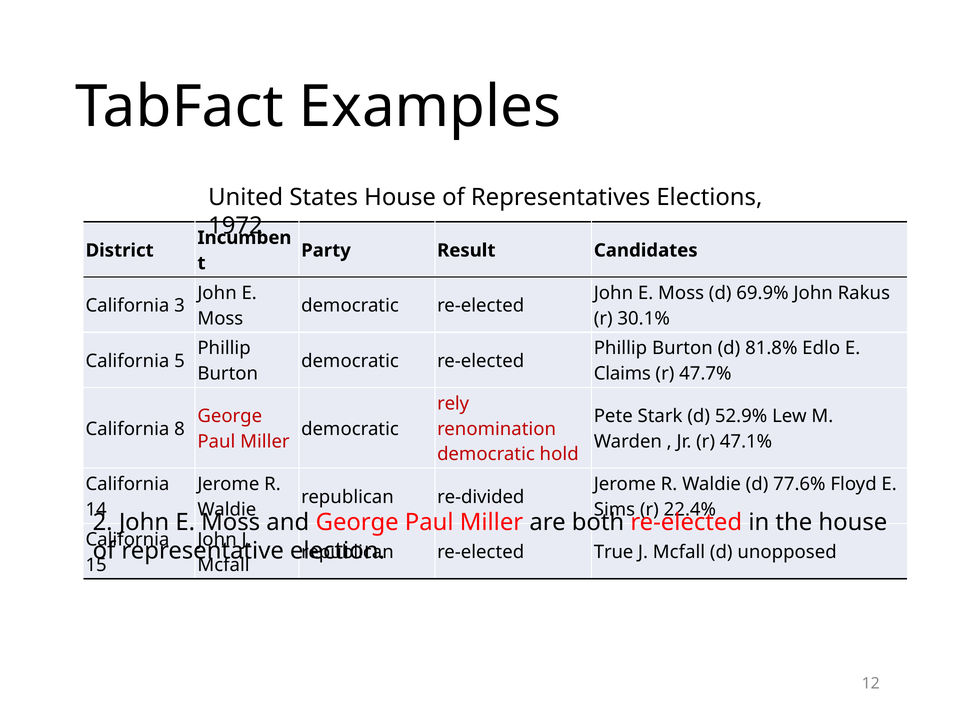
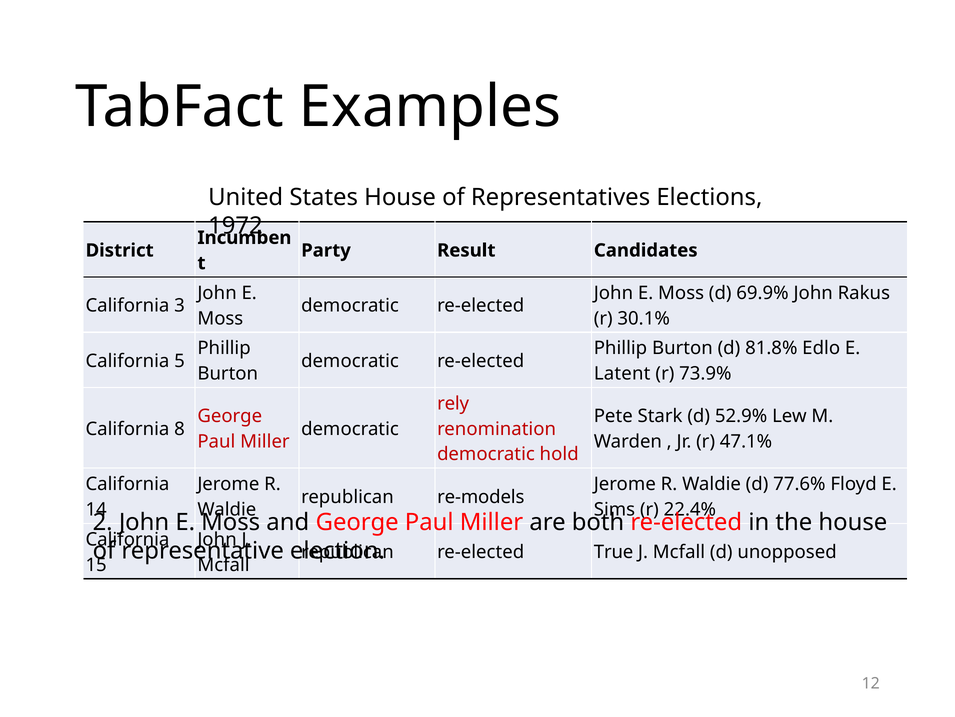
Claims: Claims -> Latent (622, 373)
47.7%: 47.7% -> 73.9% (705, 373)
re-divided: re-divided -> re-models (481, 496)
